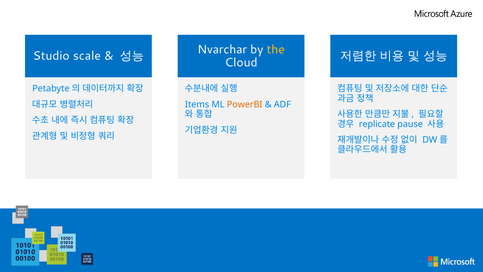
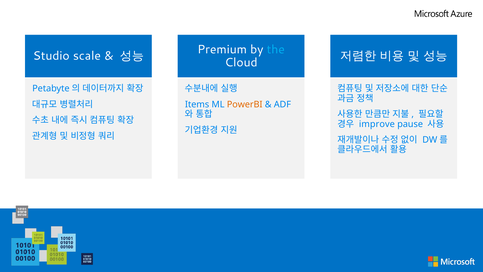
Nvarchar: Nvarchar -> Premium (222, 49)
the colour: yellow -> light blue (276, 49)
replicate: replicate -> improve (377, 124)
